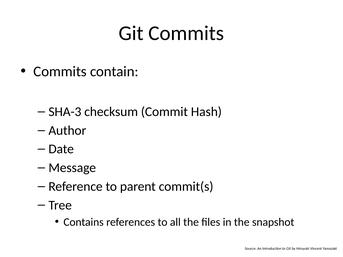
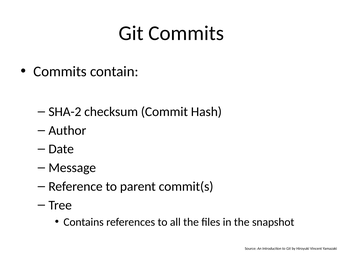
SHA-3: SHA-3 -> SHA-2 (65, 112)
